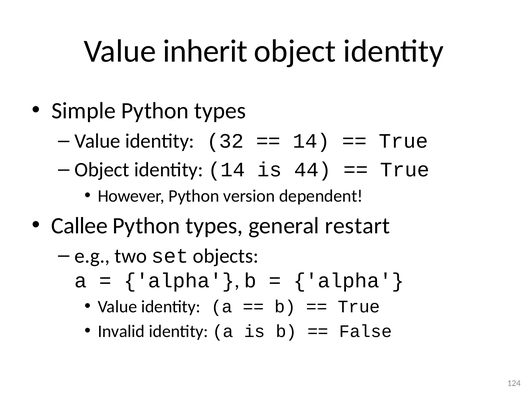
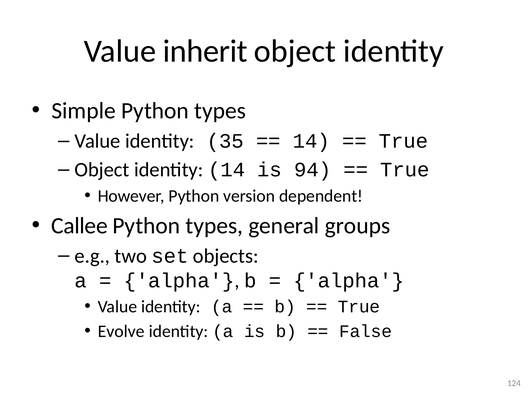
32: 32 -> 35 (225, 141)
44: 44 -> 94 (313, 170)
restart: restart -> groups (358, 226)
Invalid: Invalid -> Evolve (121, 331)
